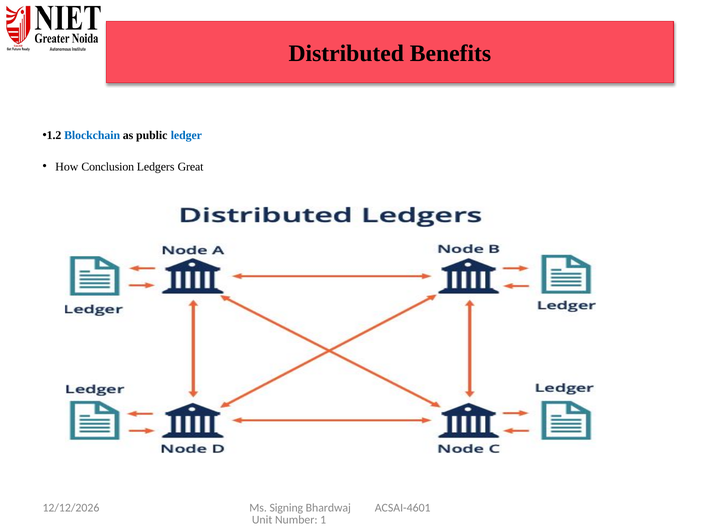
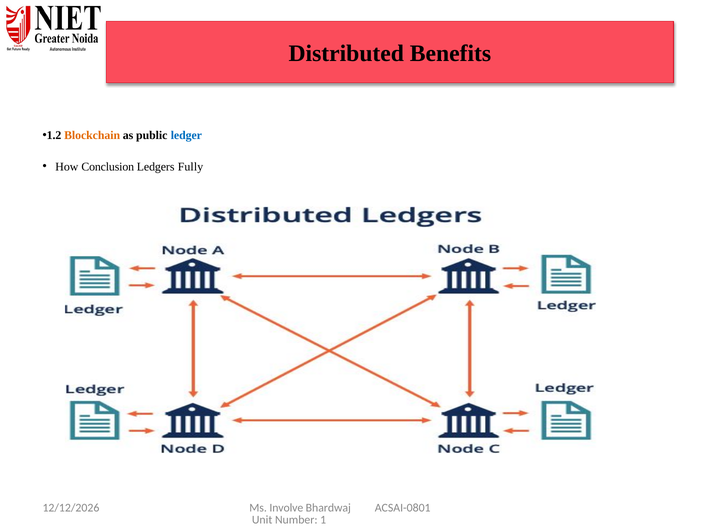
Blockchain colour: blue -> orange (92, 136)
Great: Great -> Fully (190, 167)
Signing: Signing -> Involve (286, 508)
ACSAI-4601: ACSAI-4601 -> ACSAI-0801 (403, 508)
